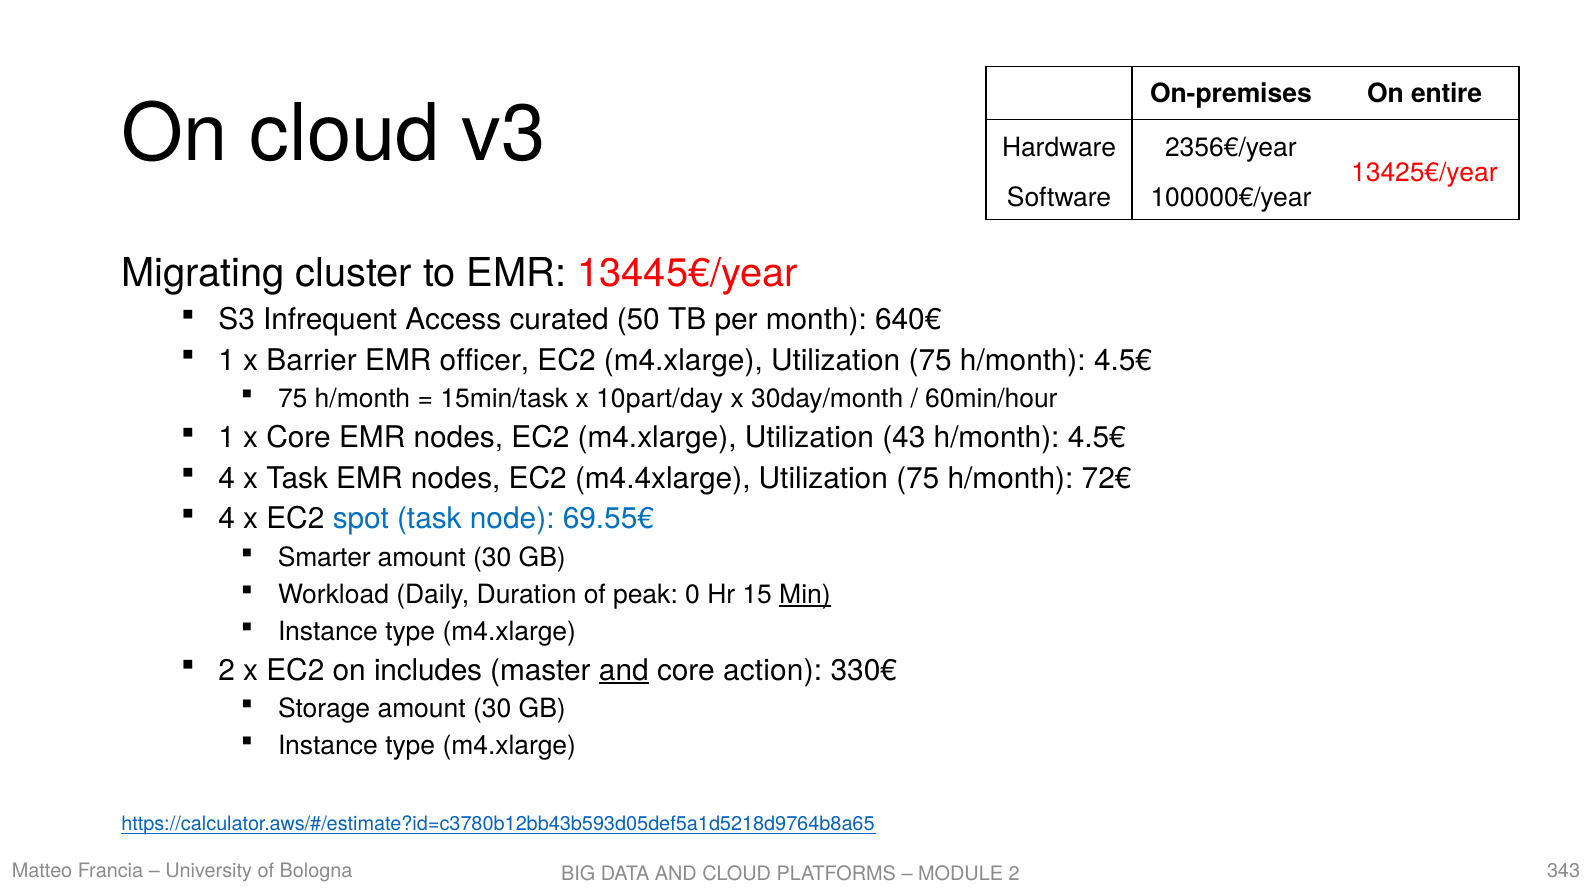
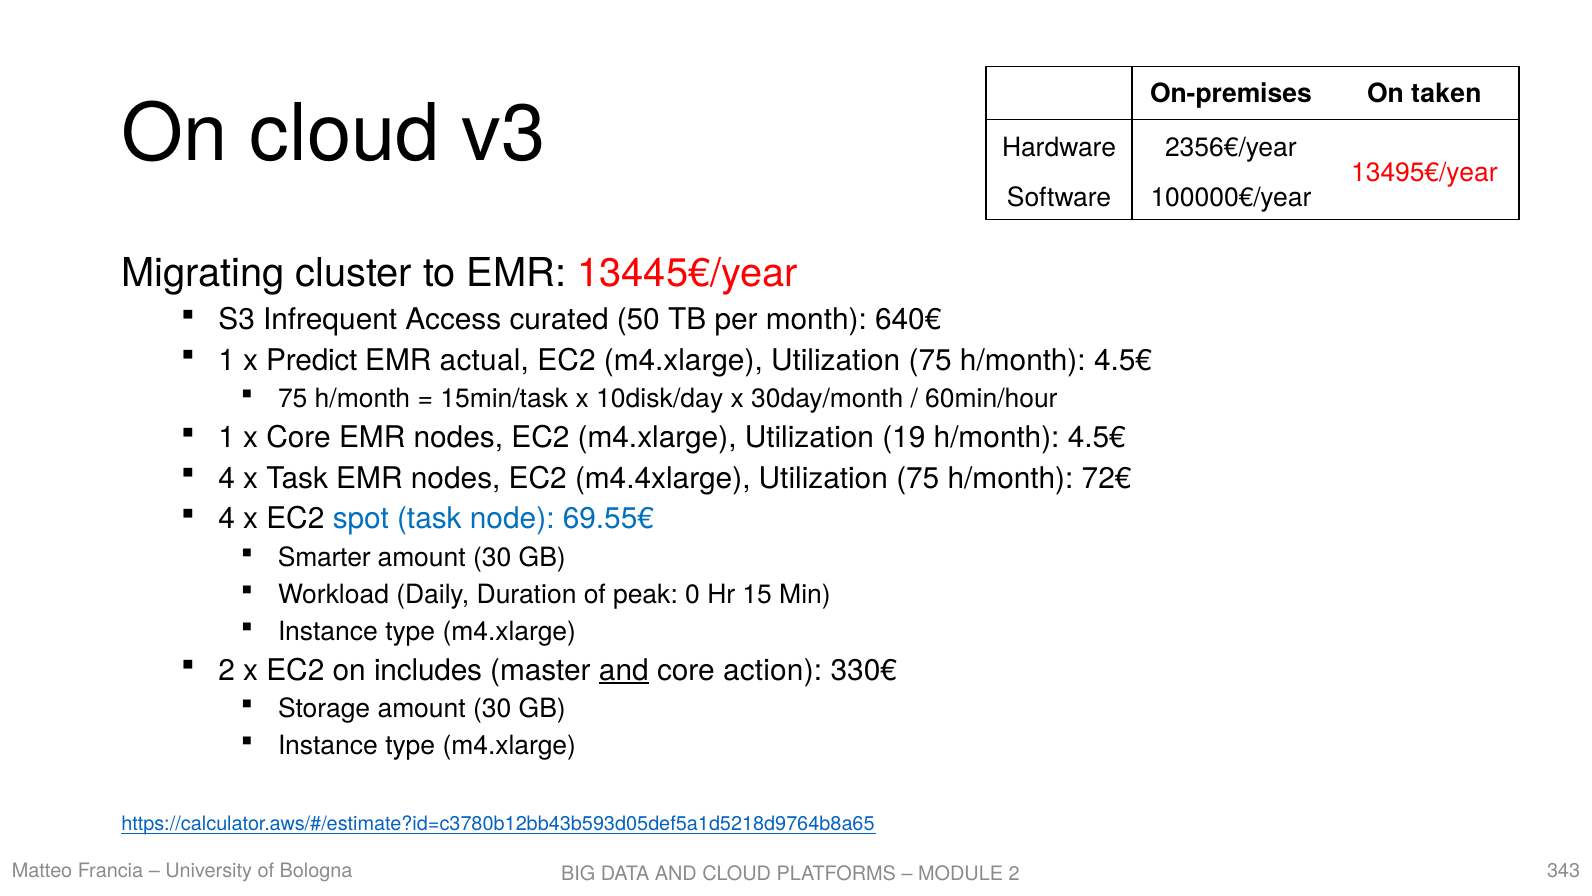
entire: entire -> taken (1446, 94)
13425€/year: 13425€/year -> 13495€/year (1424, 172)
Barrier: Barrier -> Predict (312, 360)
officer: officer -> actual (484, 360)
10part/day: 10part/day -> 10disk/day (660, 399)
43: 43 -> 19 (904, 438)
Min underline: present -> none (805, 594)
